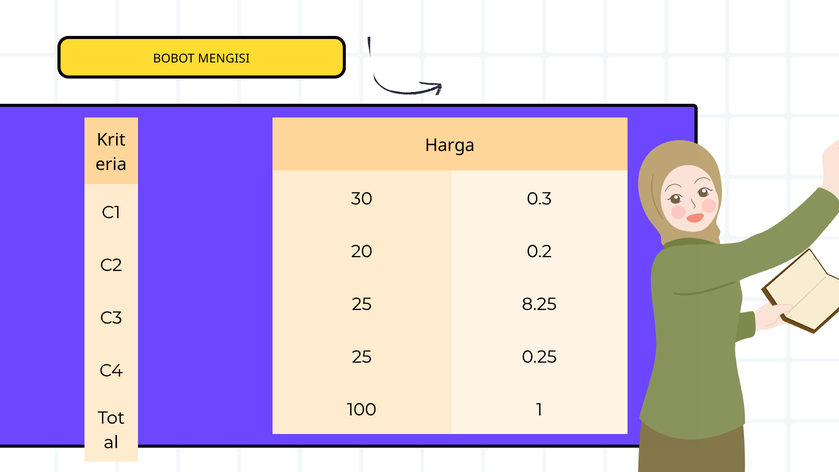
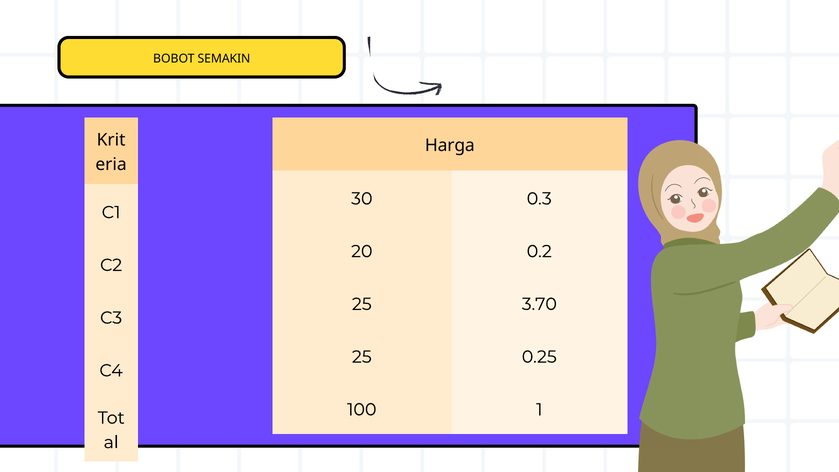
MENGISI: MENGISI -> SEMAKIN (224, 59)
8.25: 8.25 -> 3.70 (539, 304)
